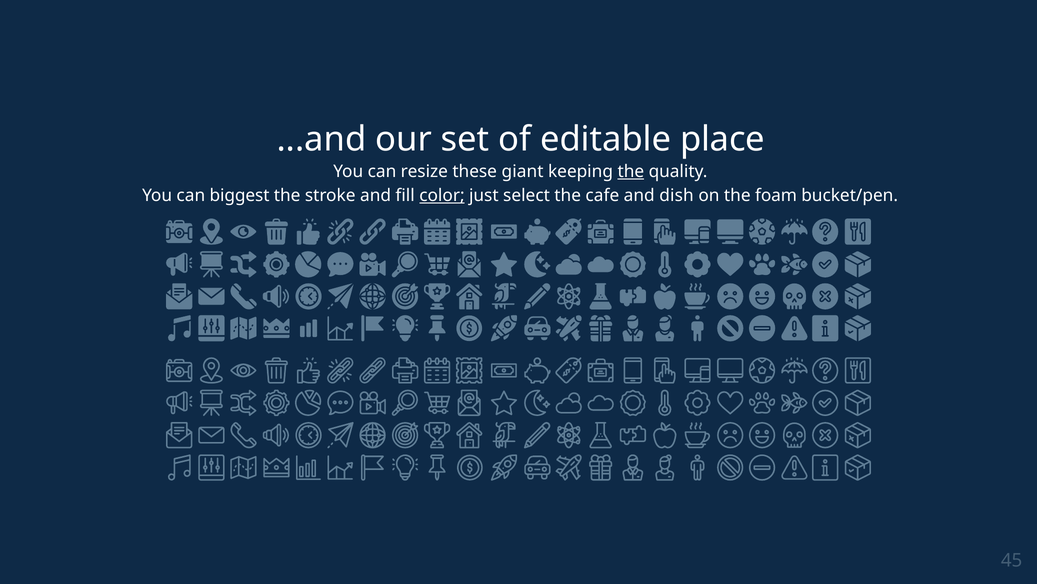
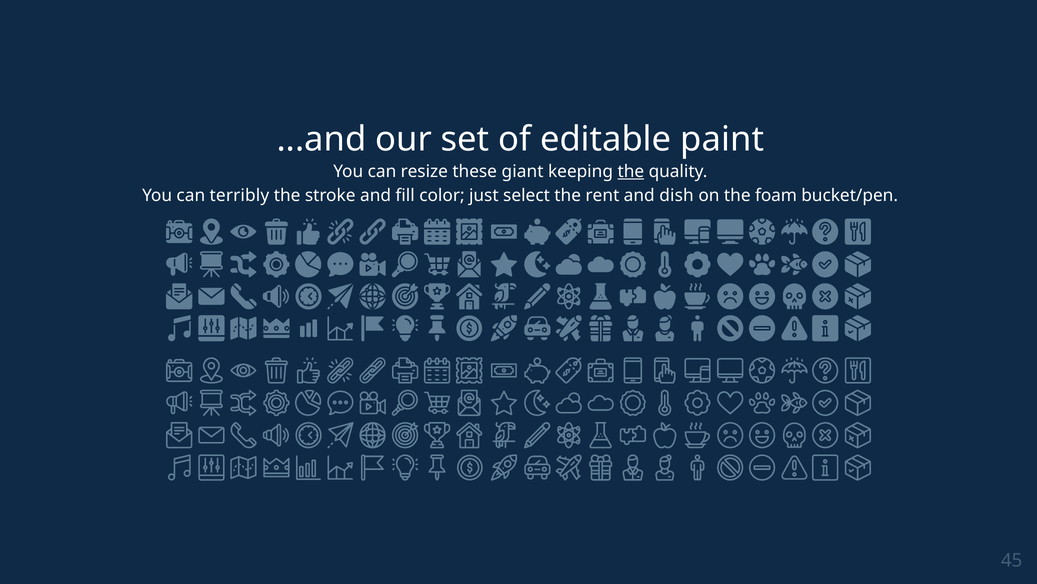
place: place -> paint (722, 139)
biggest: biggest -> terribly (239, 195)
color underline: present -> none (442, 195)
cafe: cafe -> rent (602, 195)
